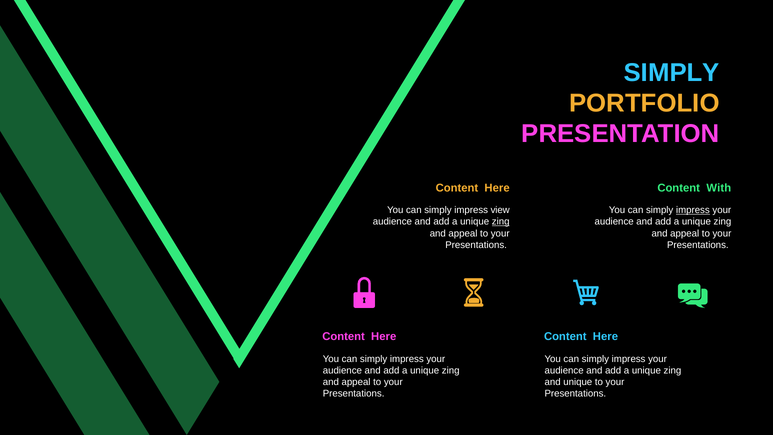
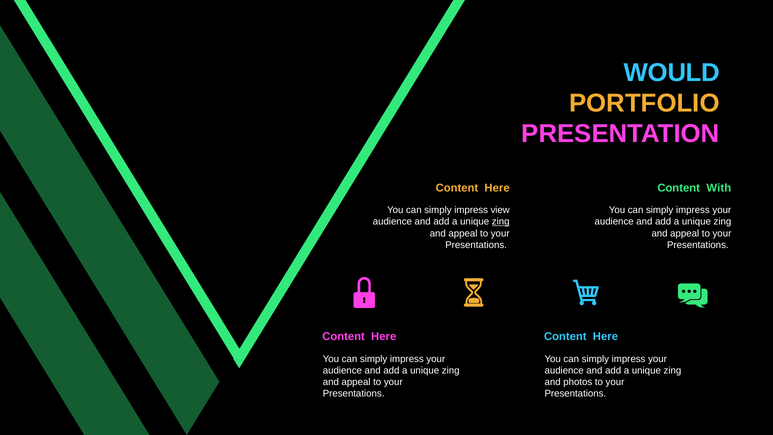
SIMPLY: SIMPLY -> WOULD (672, 73)
impress underline: present -> none (693, 210)
and unique: unique -> photos (578, 382)
